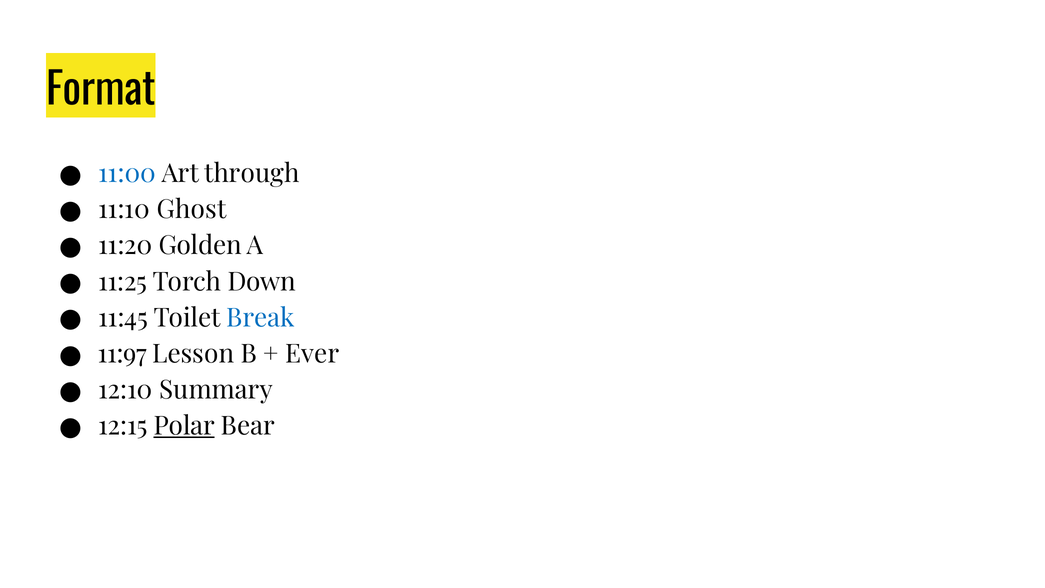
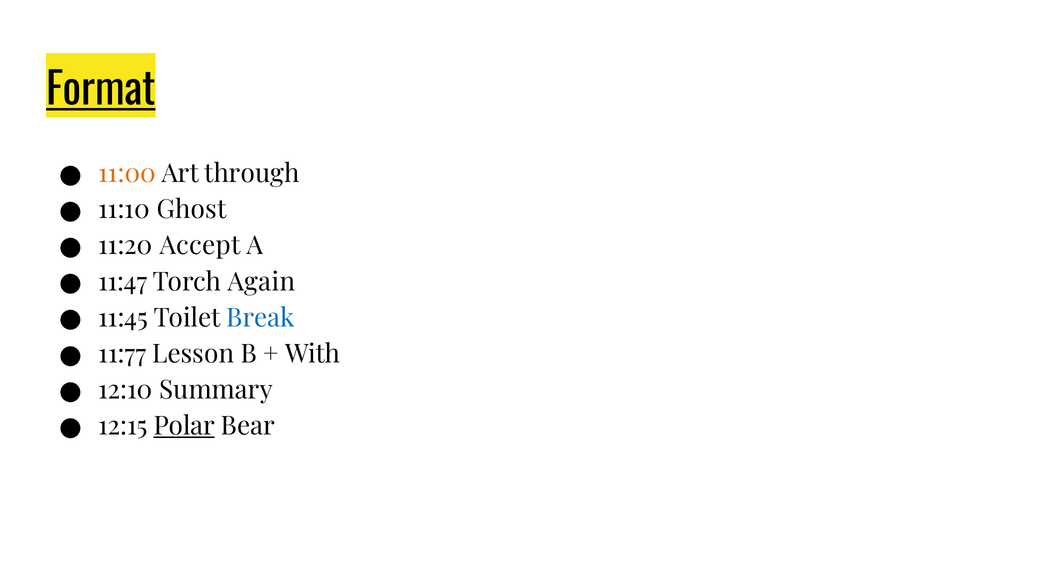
Format underline: none -> present (101, 90)
11:00 colour: blue -> orange (127, 174)
Golden: Golden -> Accept (200, 246)
11:25: 11:25 -> 11:47 (123, 282)
Down: Down -> Again (261, 282)
11:97: 11:97 -> 11:77 (122, 354)
Ever: Ever -> With (313, 354)
